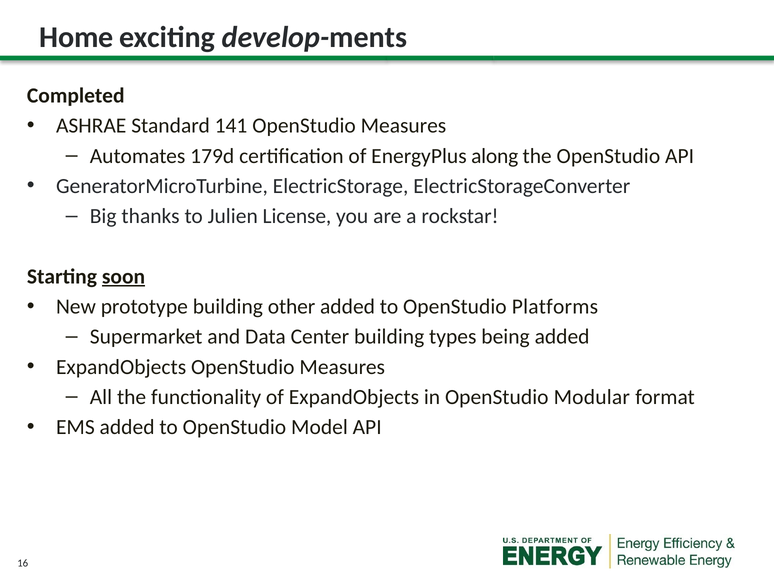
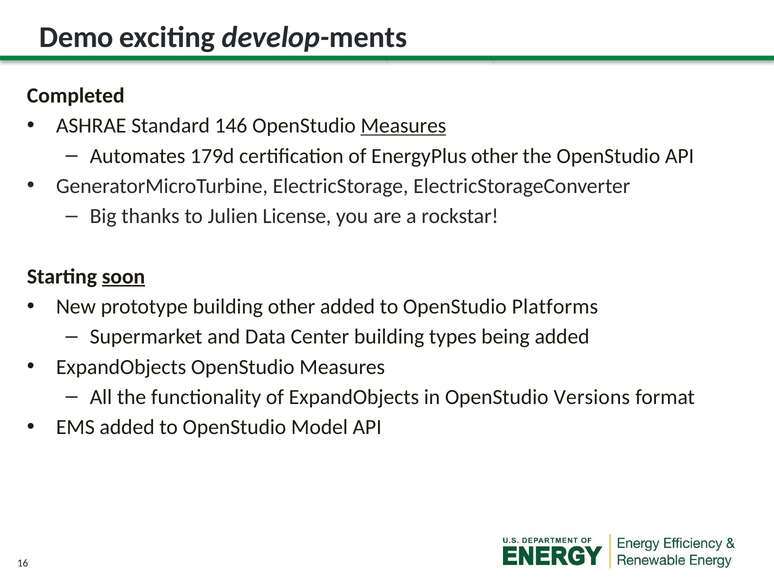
Home: Home -> Demo (76, 37)
141: 141 -> 146 (231, 126)
Measures underline: none -> present (403, 126)
EnergyPlus along: along -> other (495, 156)
Modular: Modular -> Versions (592, 397)
